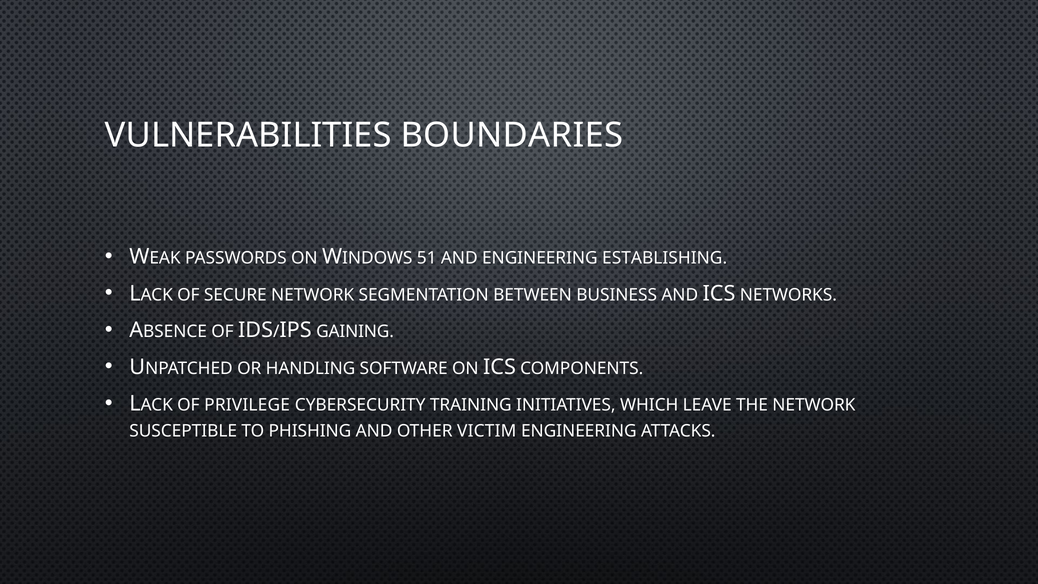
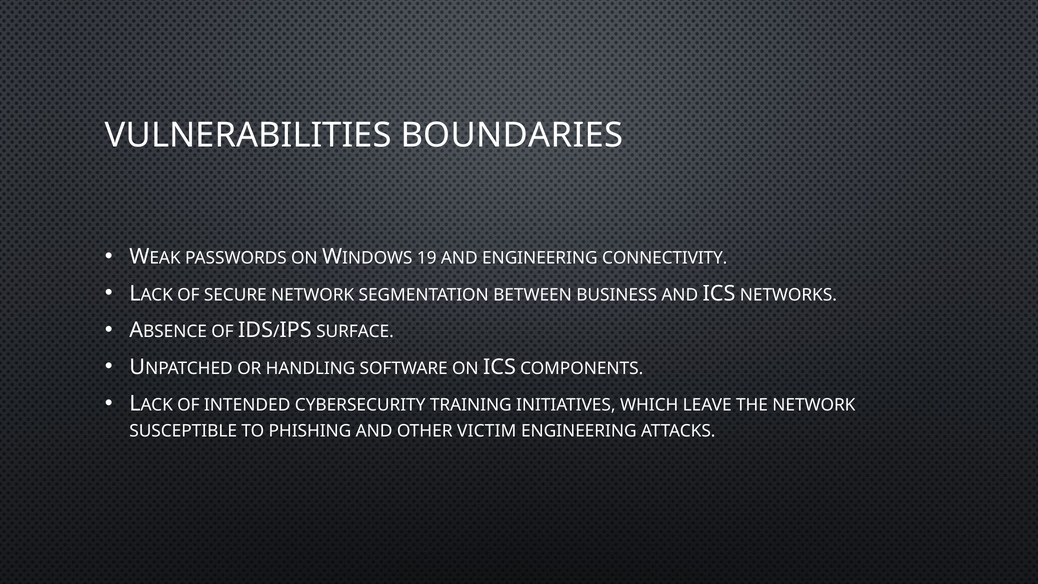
51: 51 -> 19 (427, 258)
ESTABLISHING: ESTABLISHING -> CONNECTIVITY (665, 258)
GAINING: GAINING -> SURFACE (355, 332)
PRIVILEGE: PRIVILEGE -> INTENDED (247, 405)
